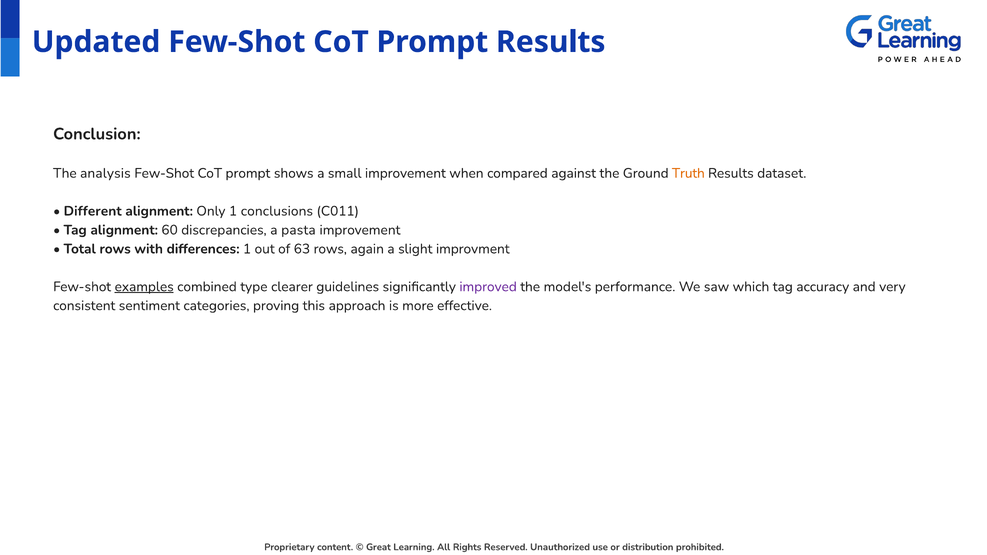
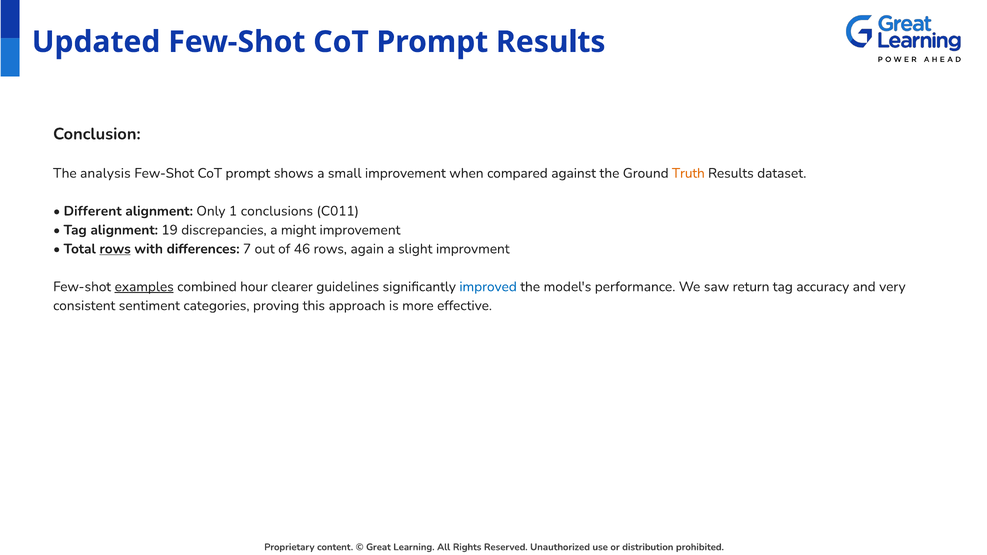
60: 60 -> 19 (170, 230)
pasta: pasta -> might (299, 230)
rows underline: none -> present (115, 249)
differences 1: 1 -> 7 (247, 249)
63: 63 -> 46 (302, 249)
type: type -> hour (254, 287)
improved colour: purple -> blue (488, 287)
which: which -> return (751, 287)
